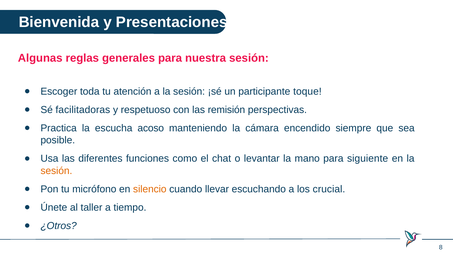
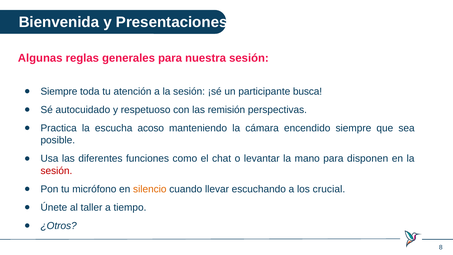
Escoger: Escoger -> Siempre (59, 91)
toque: toque -> busca (308, 91)
facilitadoras: facilitadoras -> autocuidado (83, 110)
siguiente: siguiente -> disponen (368, 159)
sesión colour: orange -> red (56, 171)
